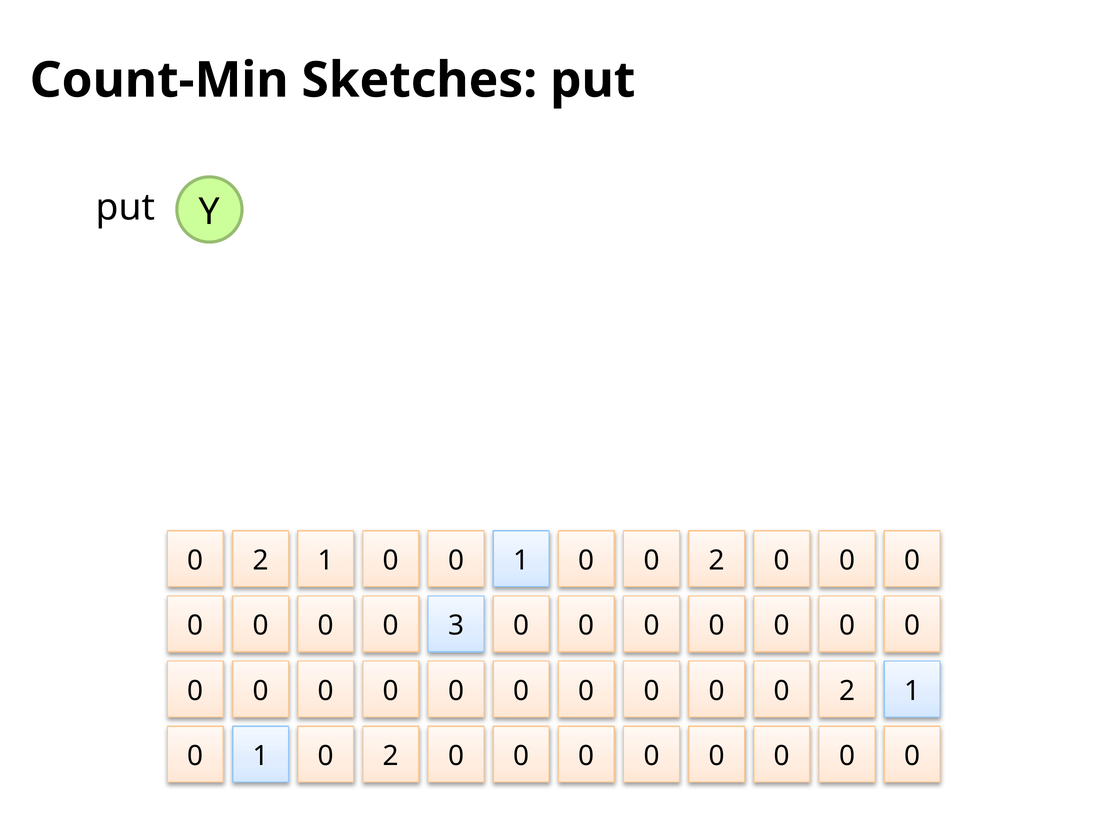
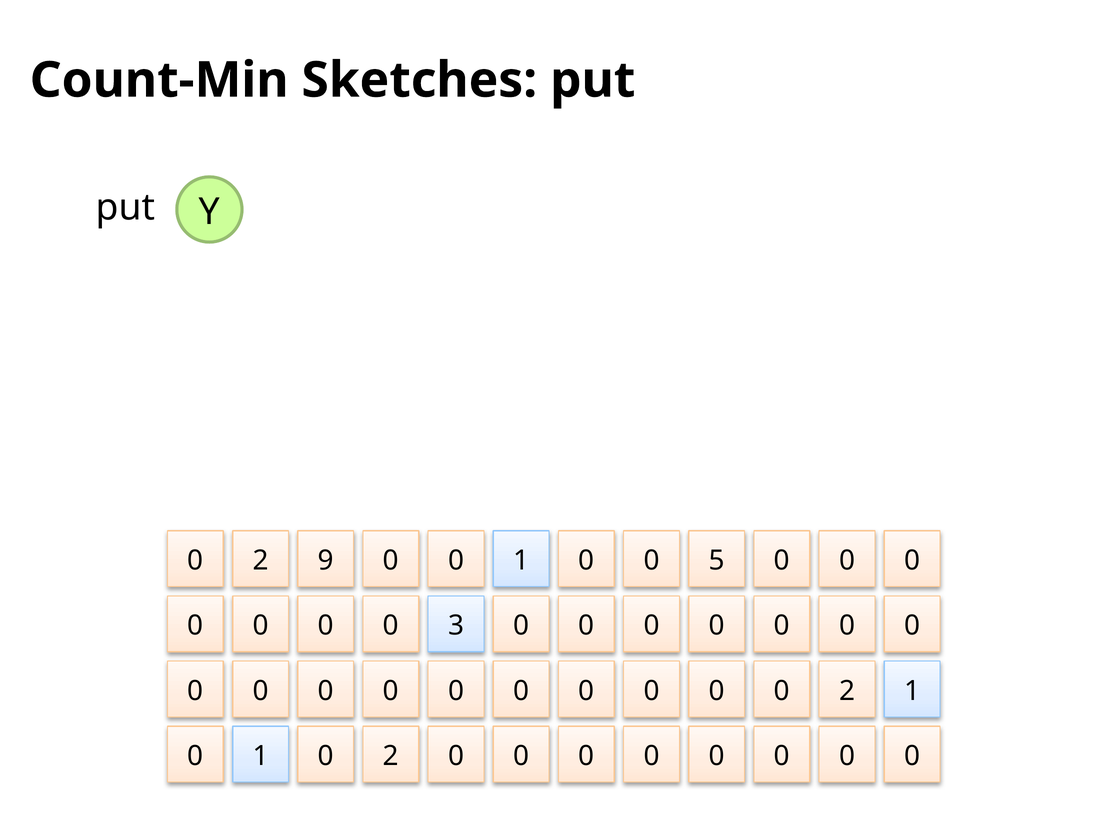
1: 1 -> 9 (326, 560)
1 0 0 2: 2 -> 5 (717, 560)
